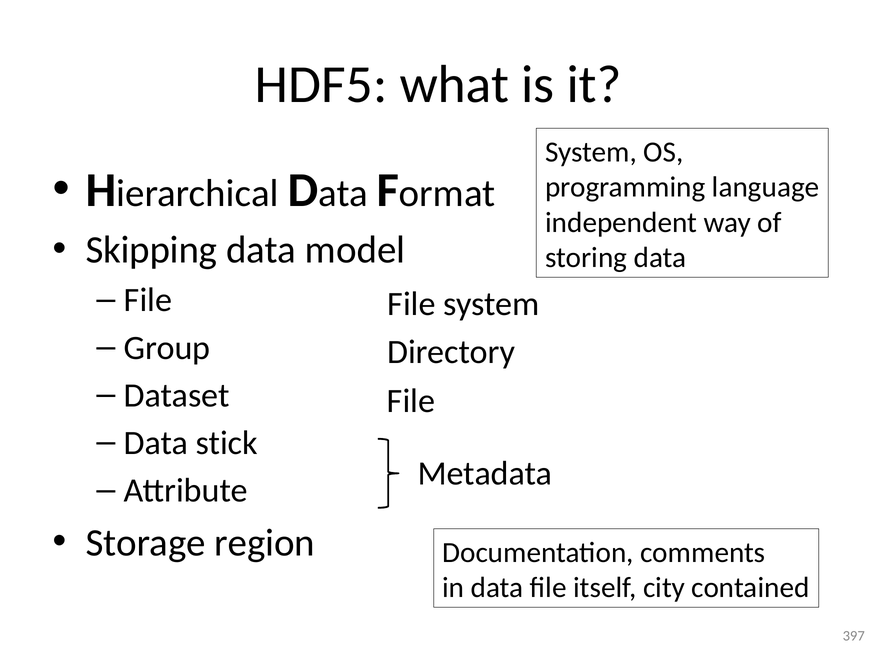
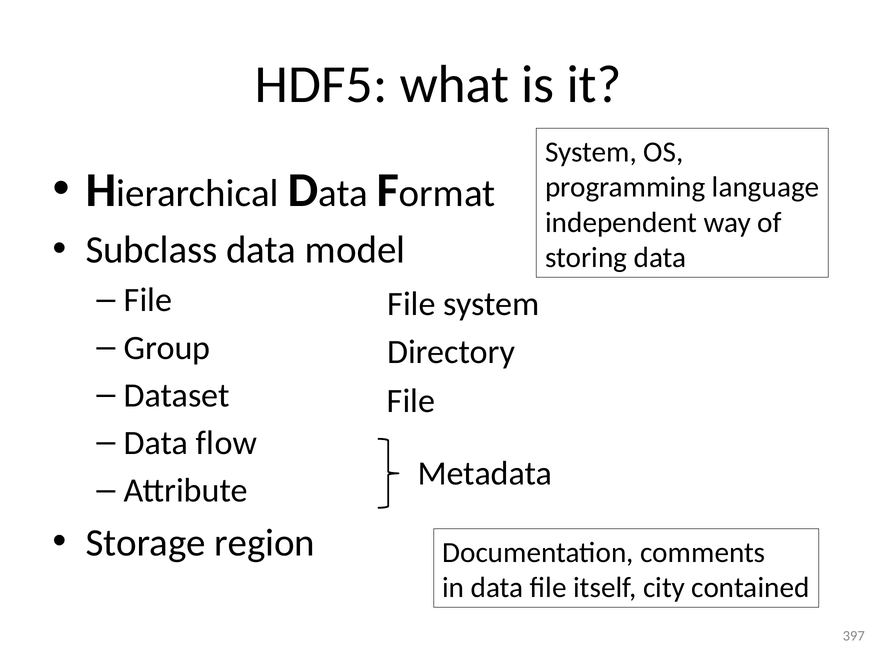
Skipping: Skipping -> Subclass (151, 250)
stick: stick -> flow (226, 444)
